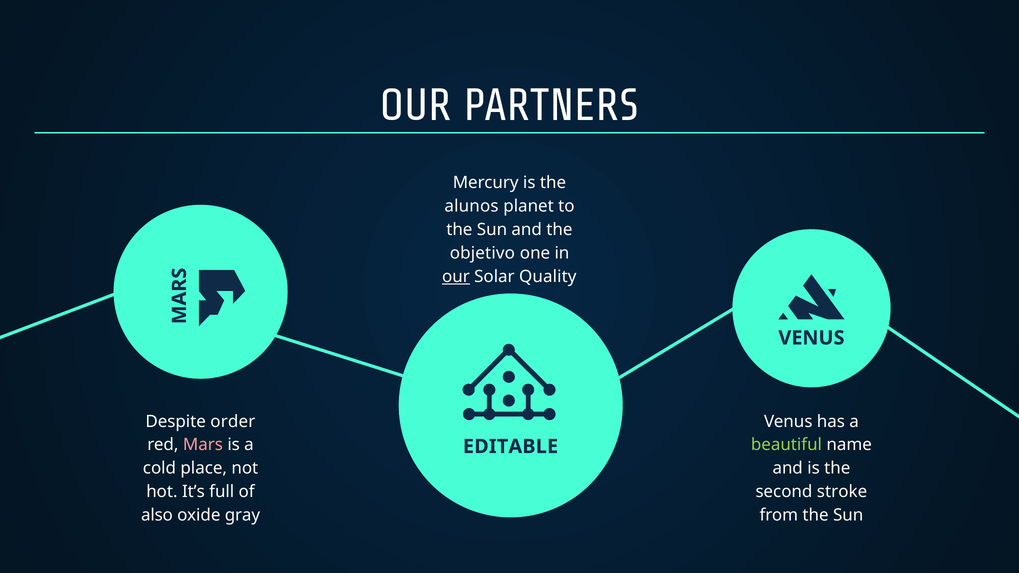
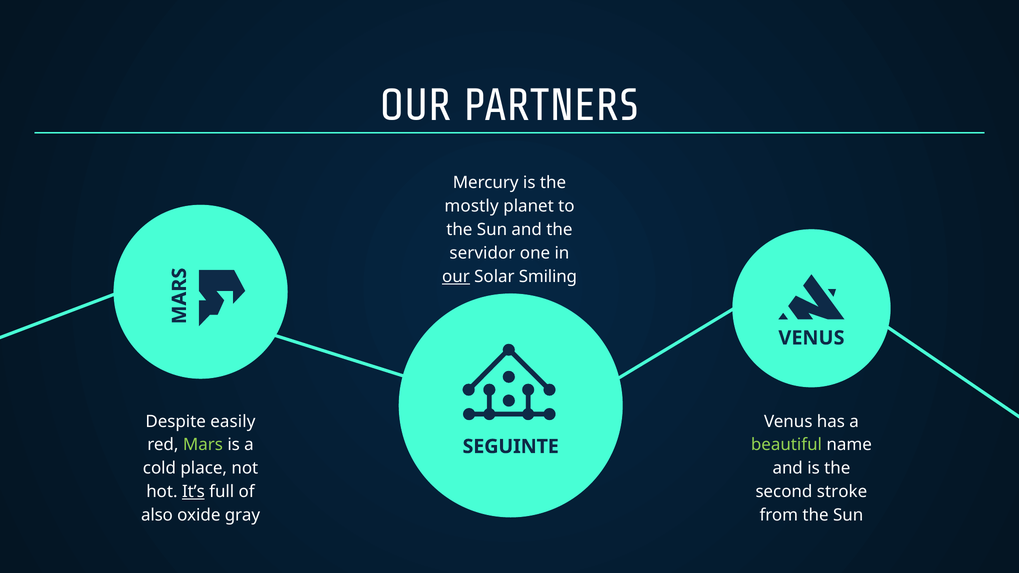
alunos: alunos -> mostly (472, 206)
objetivo: objetivo -> servidor (482, 253)
Quality: Quality -> Smiling (548, 277)
order: order -> easily (233, 422)
Mars colour: pink -> light green (203, 445)
EDITABLE: EDITABLE -> SEGUINTE (511, 447)
It’s underline: none -> present (193, 492)
